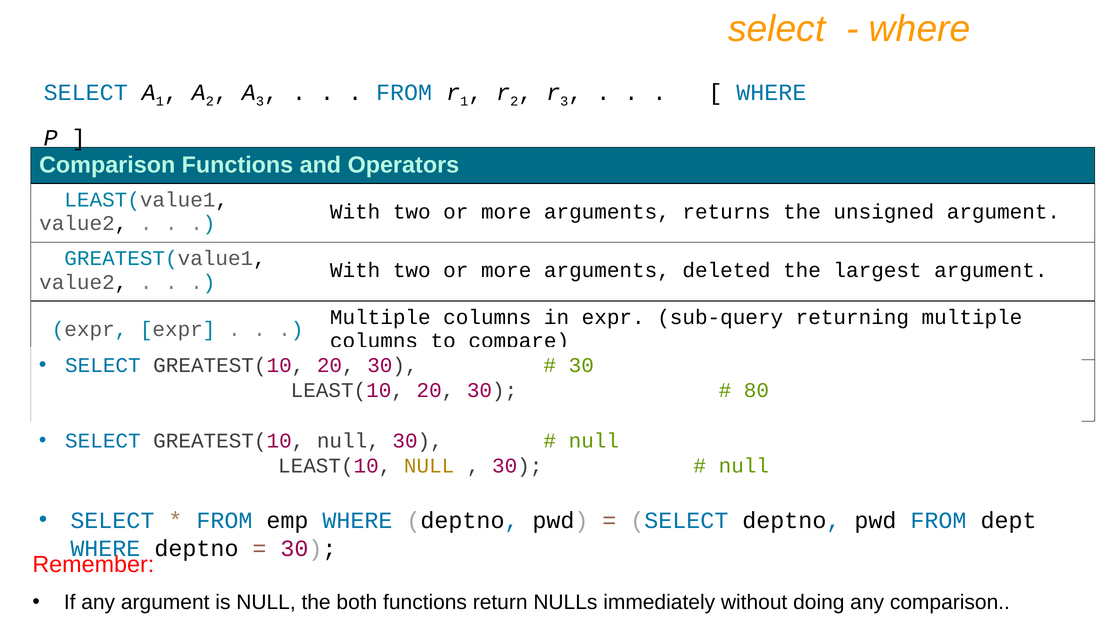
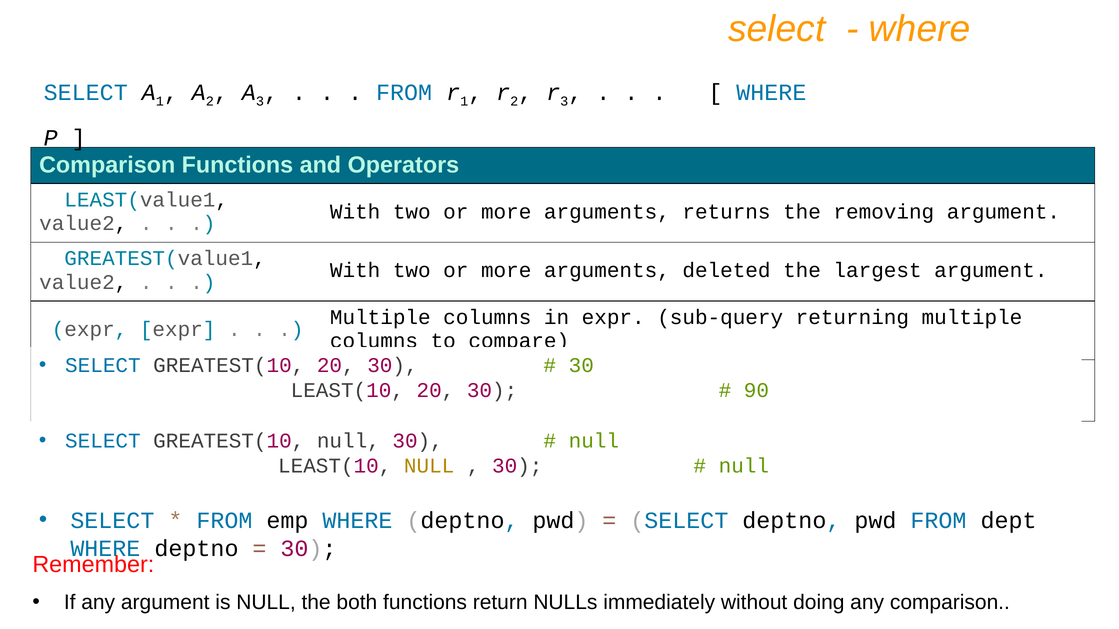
unsigned: unsigned -> removing (884, 212)
80: 80 -> 90 (756, 391)
